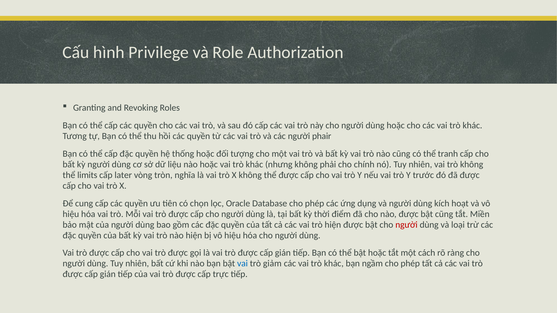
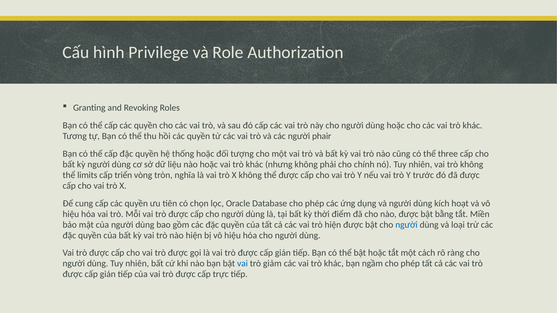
tranh: tranh -> three (448, 154)
later: later -> triển (123, 175)
bật cũng: cũng -> bằng (444, 214)
người colour: red -> blue (406, 225)
